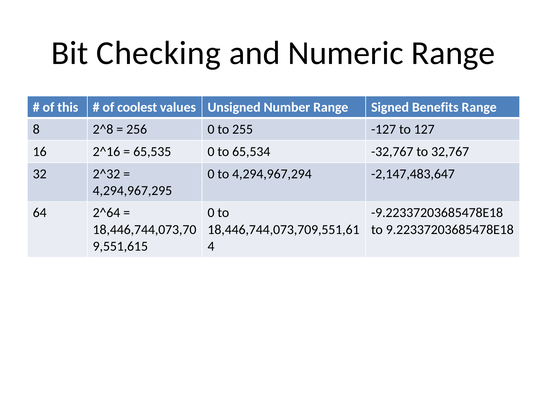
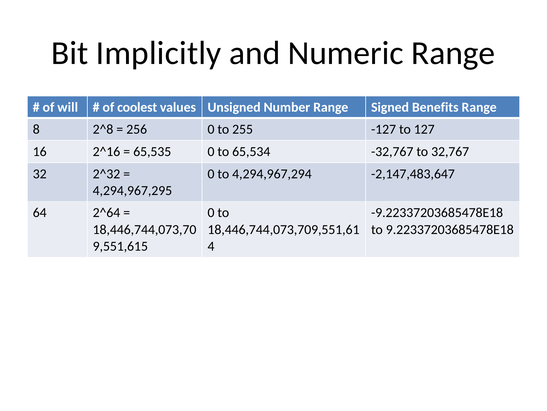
Checking: Checking -> Implicitly (159, 53)
this: this -> will (68, 107)
